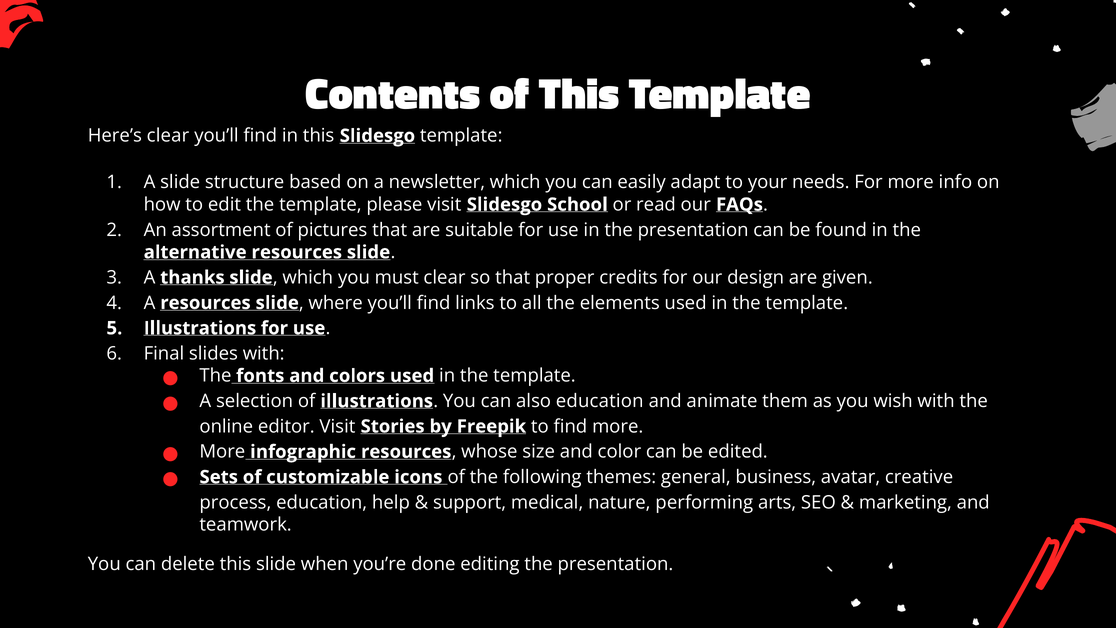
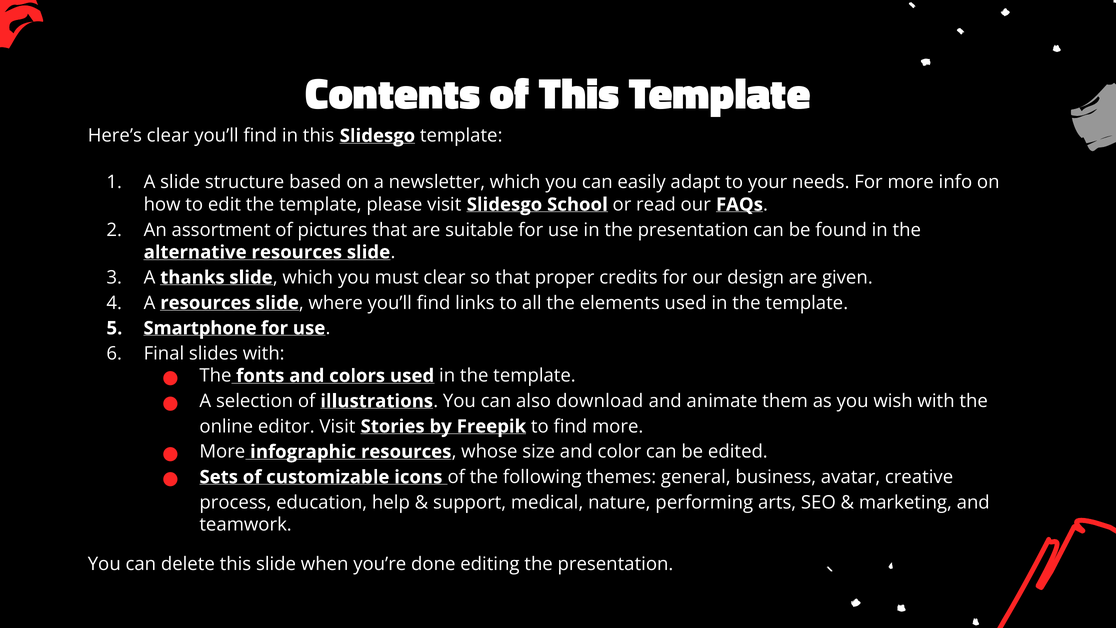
Illustrations: Illustrations -> Smartphone (200, 328)
also education: education -> download (600, 401)
